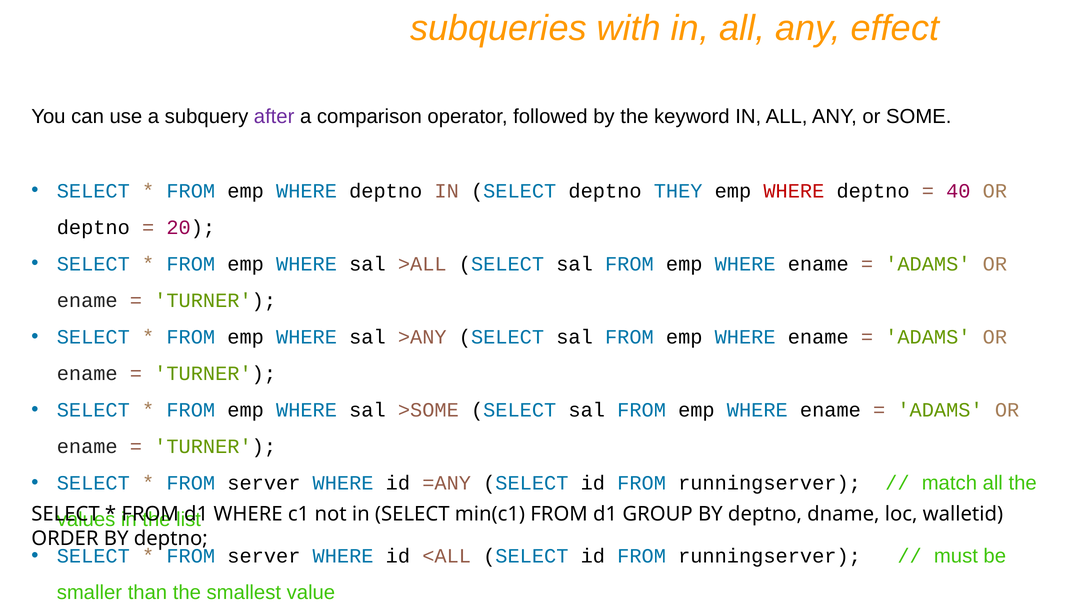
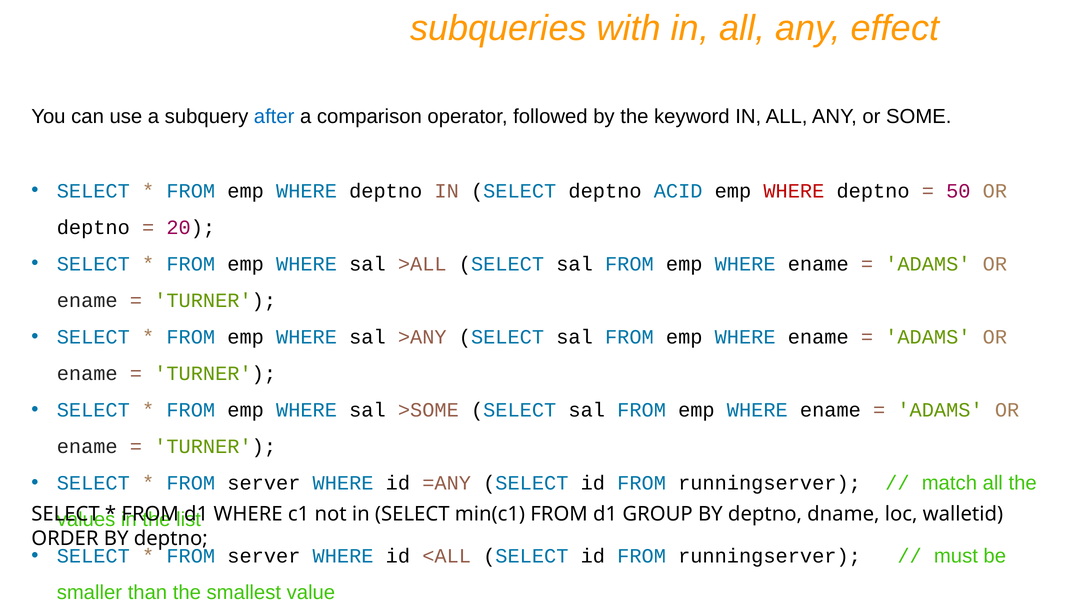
after colour: purple -> blue (274, 117)
THEY: THEY -> ACID (678, 191)
40: 40 -> 50 (958, 191)
